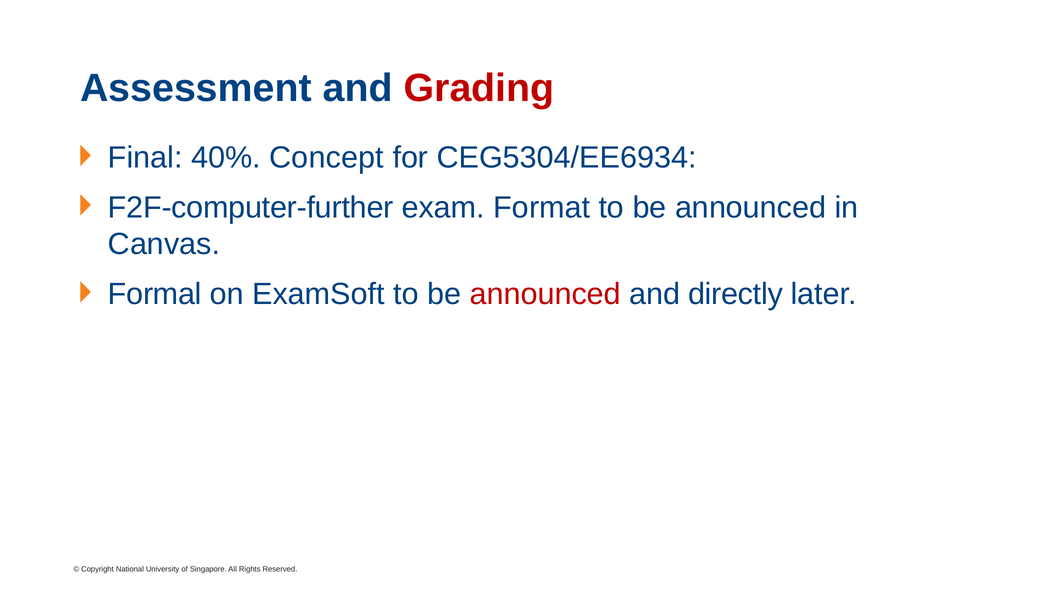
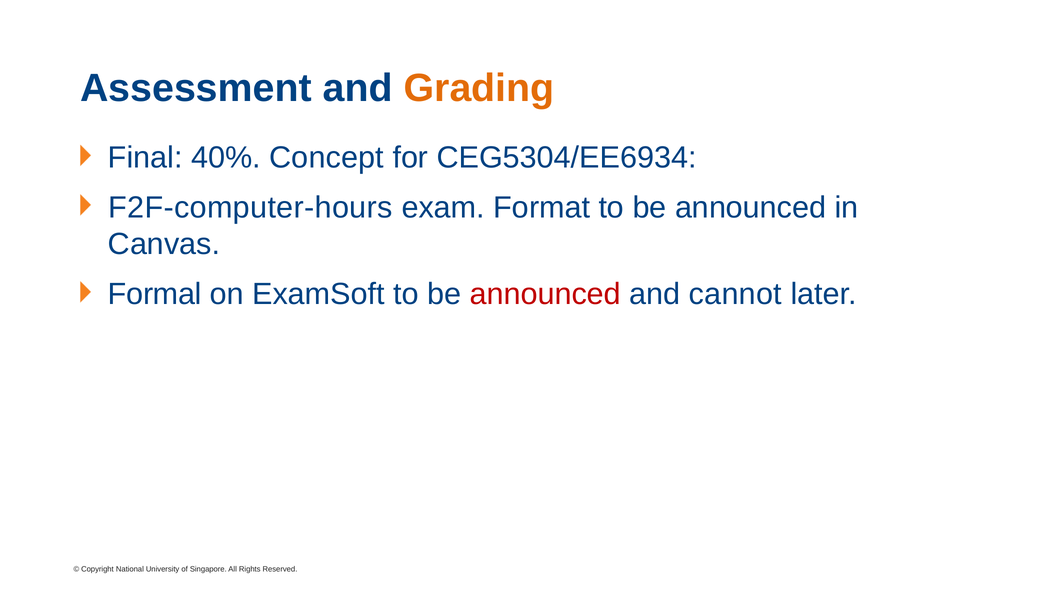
Grading colour: red -> orange (479, 88)
F2F-computer-further: F2F-computer-further -> F2F-computer-hours (250, 207)
directly: directly -> cannot (735, 294)
